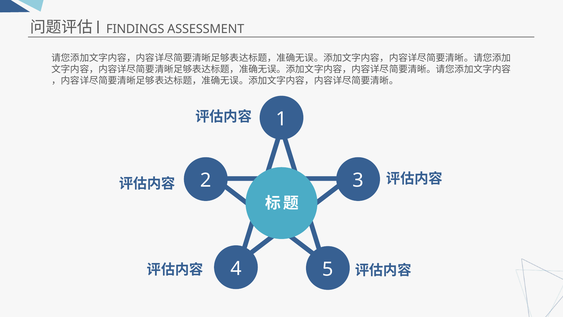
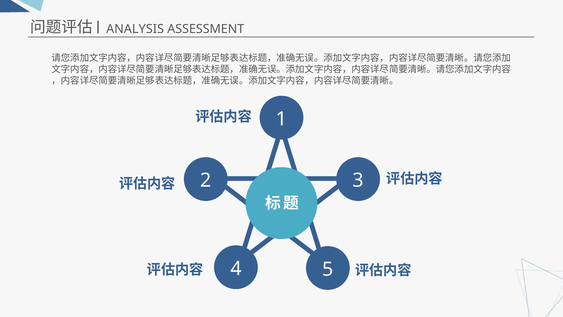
FINDINGS: FINDINGS -> ANALYSIS (135, 29)
